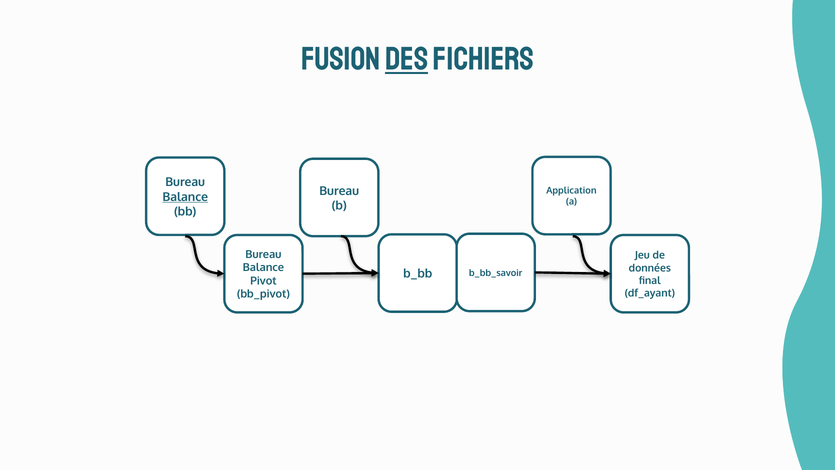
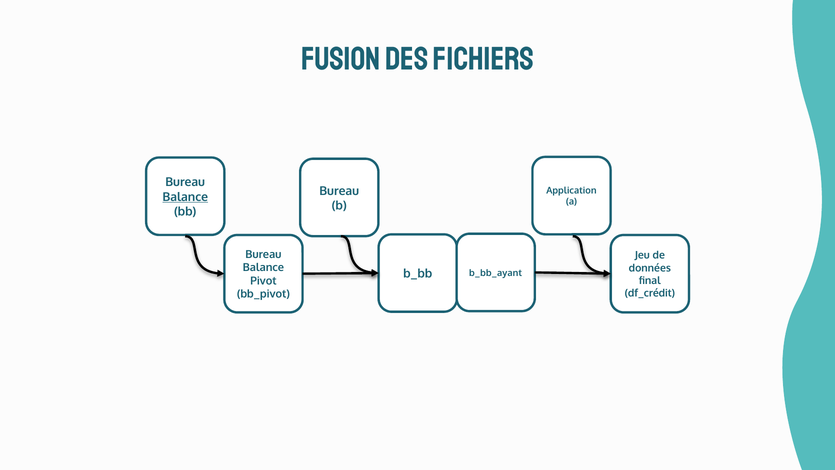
des underline: present -> none (407, 59)
b_bb_savoir: b_bb_savoir -> b_bb_ayant (496, 273)
df_ayant: df_ayant -> df_crédit (650, 293)
